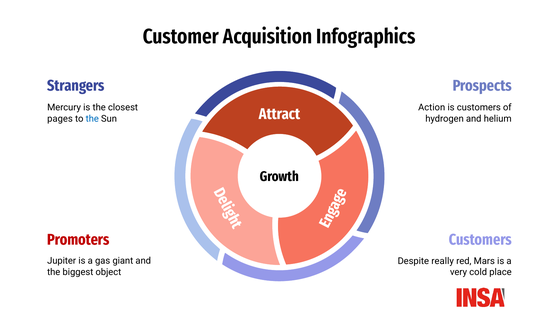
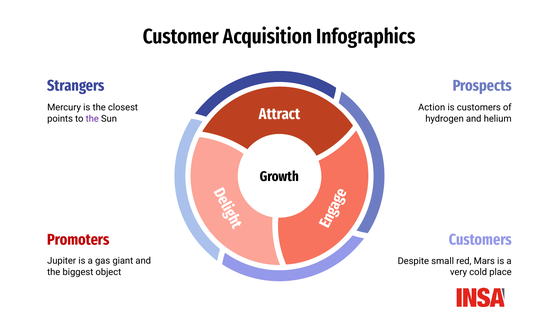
pages: pages -> points (60, 118)
the colour: blue -> purple (92, 118)
really: really -> small (443, 261)
